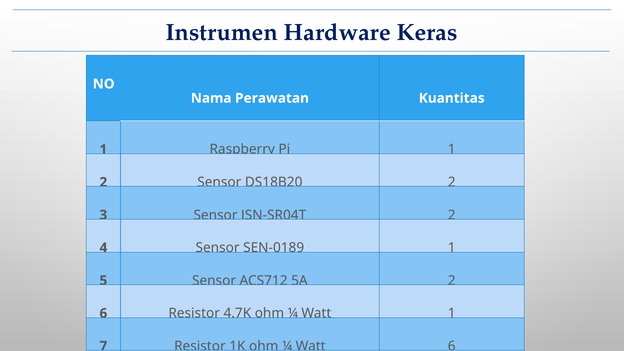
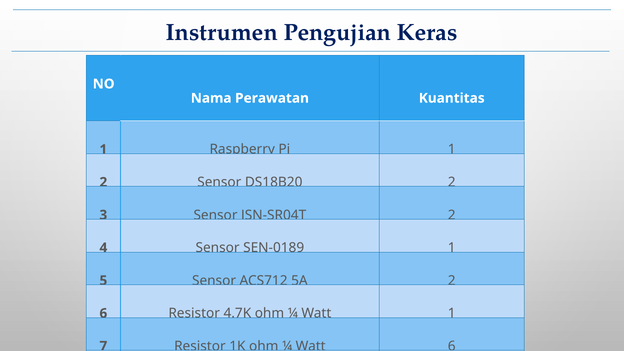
Hardware: Hardware -> Pengujian (337, 32)
